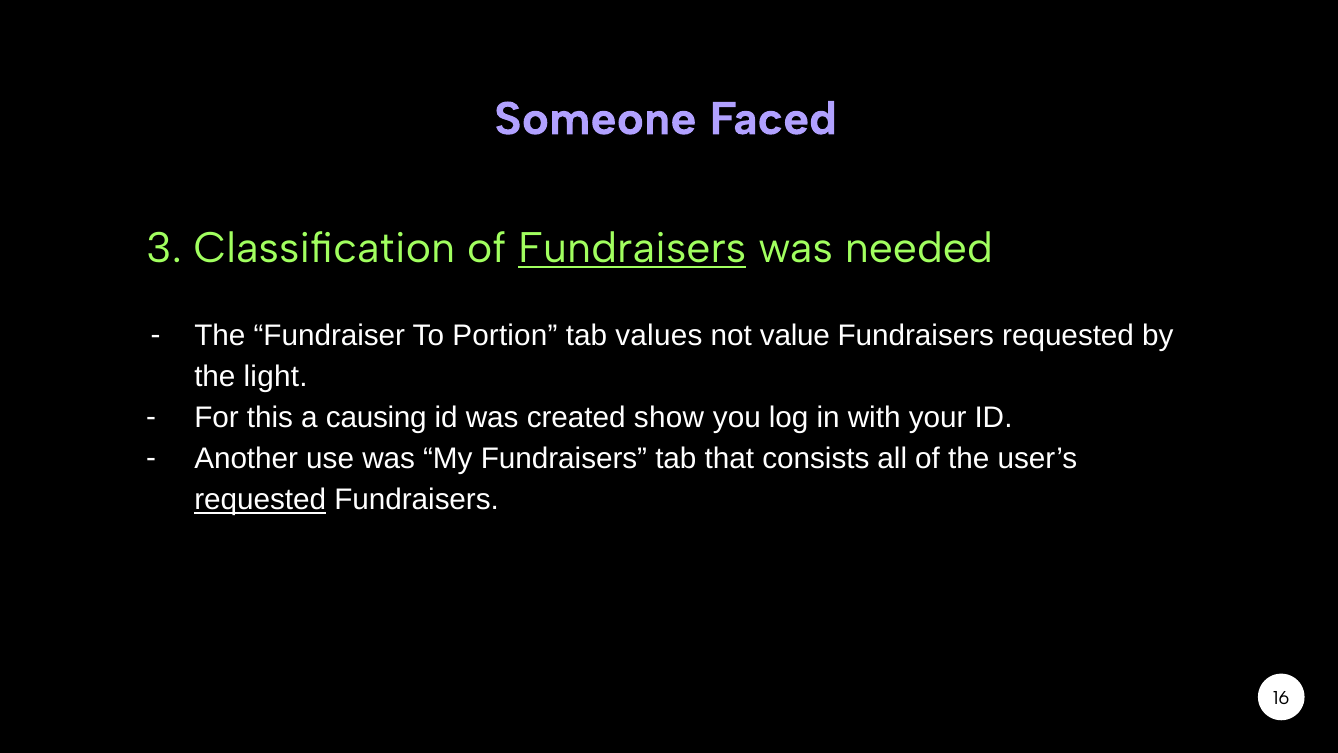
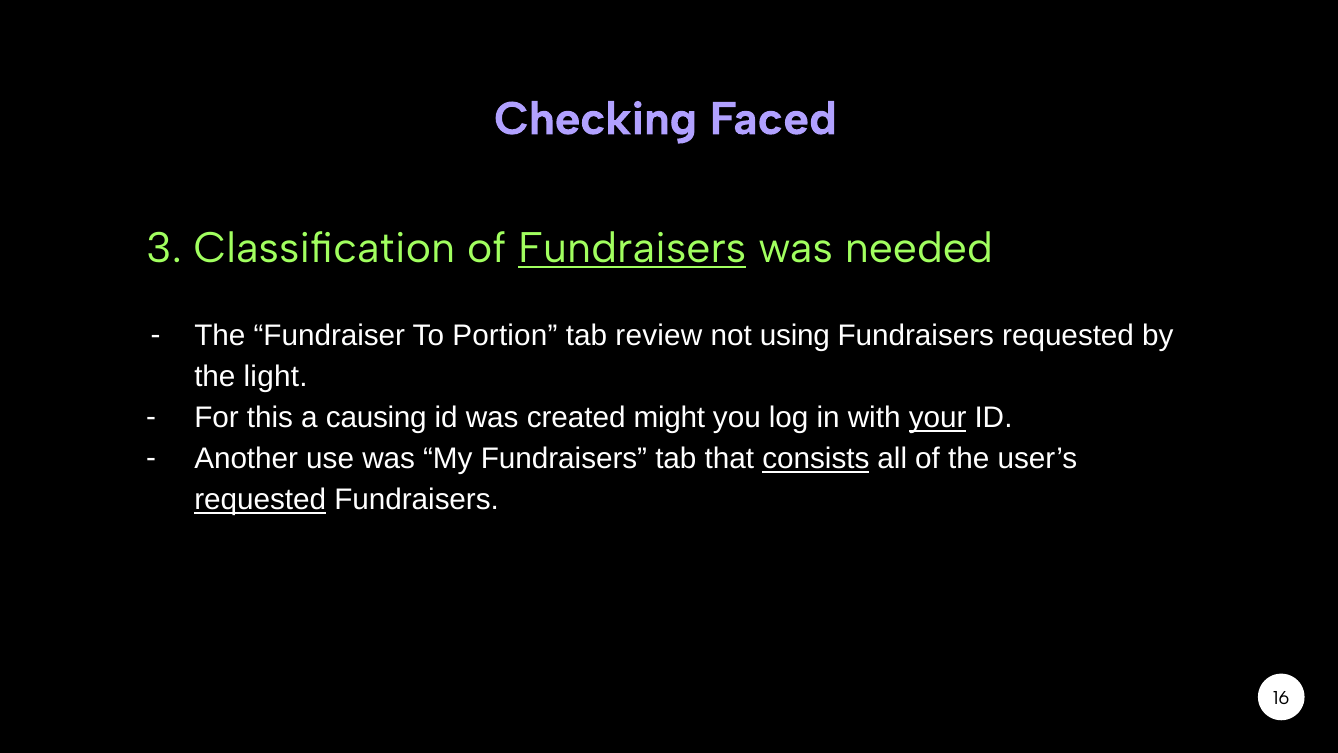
Someone: Someone -> Checking (596, 119)
values: values -> review (659, 336)
value: value -> using (795, 336)
show: show -> might (669, 418)
your underline: none -> present (938, 418)
consists underline: none -> present (816, 459)
